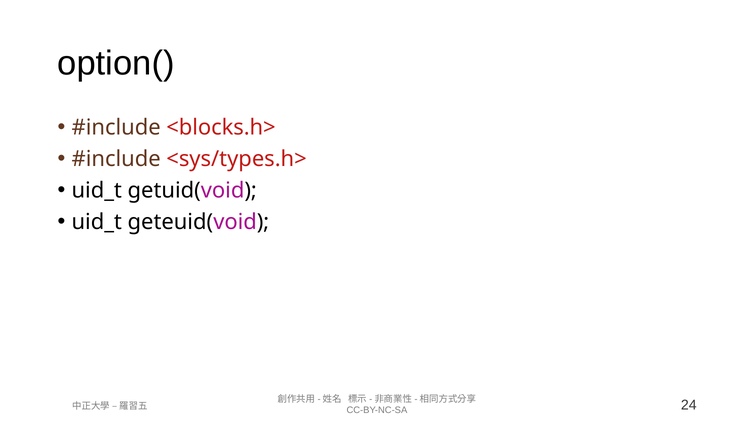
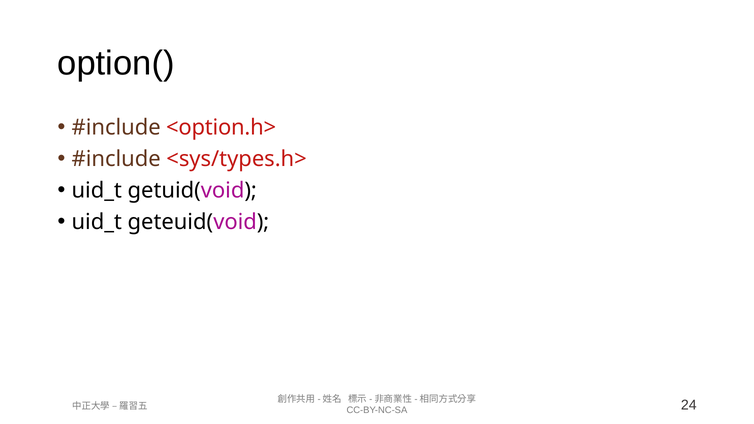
<blocks.h>: <blocks.h> -> <option.h> (221, 127)
